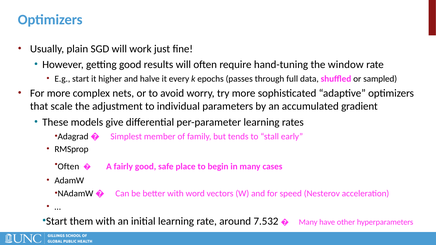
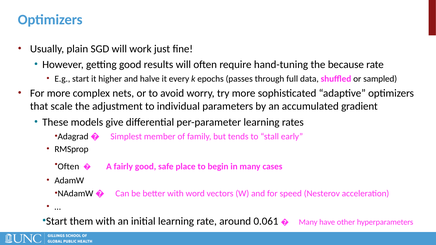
window: window -> because (346, 65)
7.532: 7.532 -> 0.061 (266, 221)
